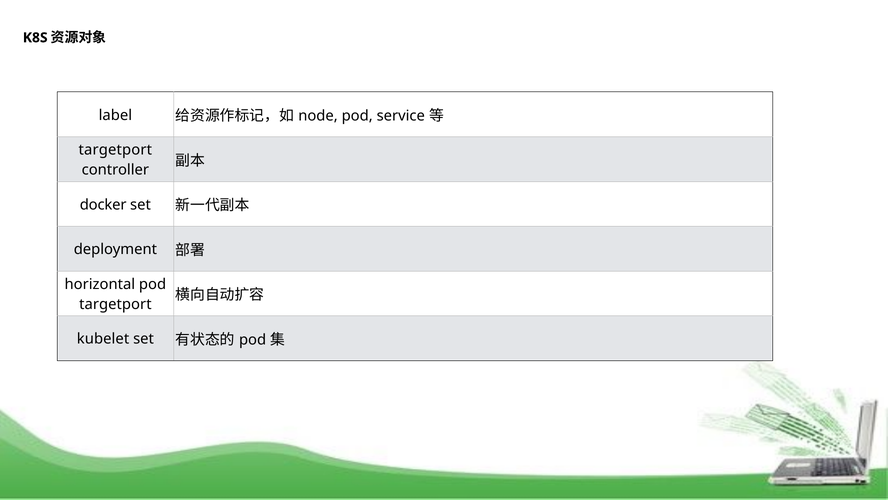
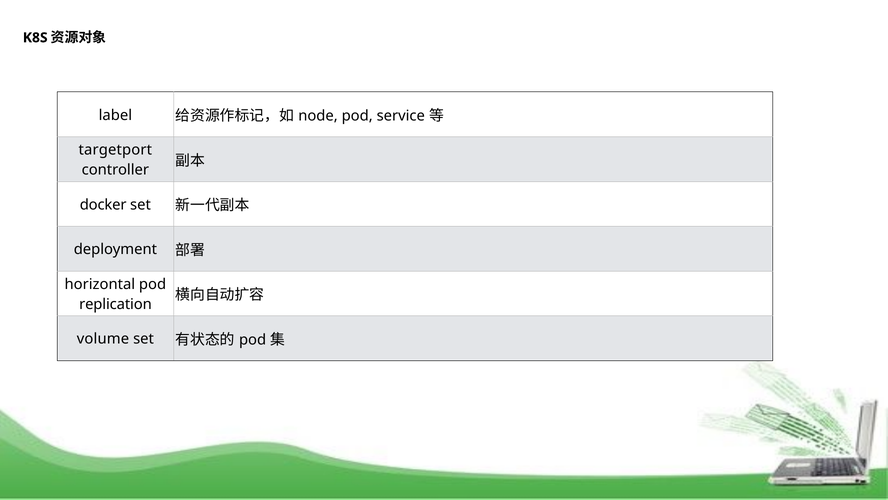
targetport: targetport -> replication (115, 304)
kubelet: kubelet -> volume (103, 339)
